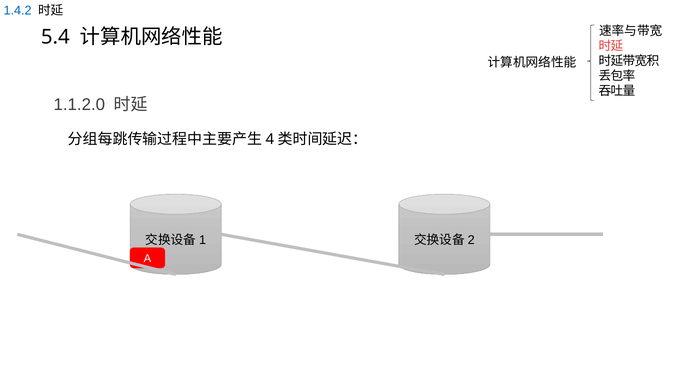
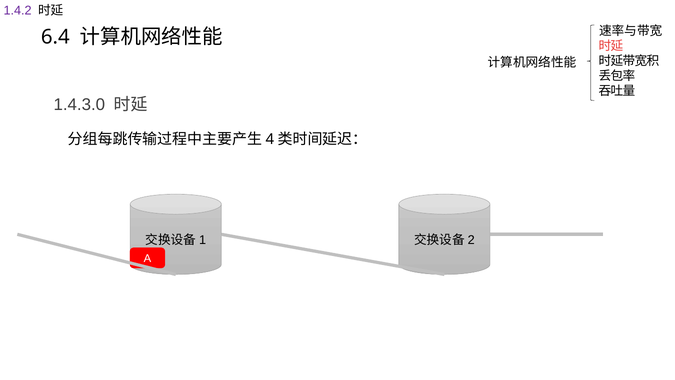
1.4.2 colour: blue -> purple (18, 10)
5.4: 5.4 -> 6.4 (55, 37)
1.1.2.0: 1.1.2.0 -> 1.4.3.0 (79, 104)
